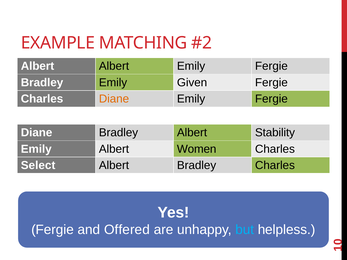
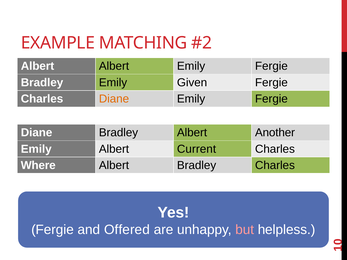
Stability: Stability -> Another (275, 133)
Women: Women -> Current (197, 149)
Select: Select -> Where (38, 165)
but colour: light blue -> pink (245, 230)
